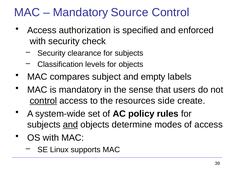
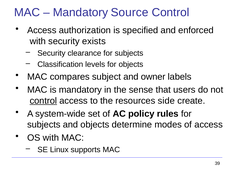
check: check -> exists (94, 41)
empty: empty -> owner (153, 77)
and underline: present -> none (70, 125)
